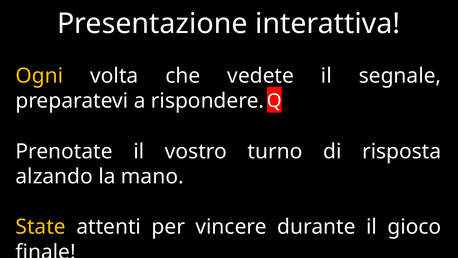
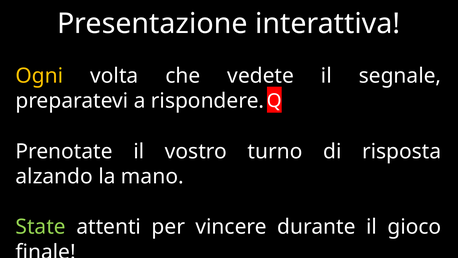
State colour: yellow -> light green (41, 227)
